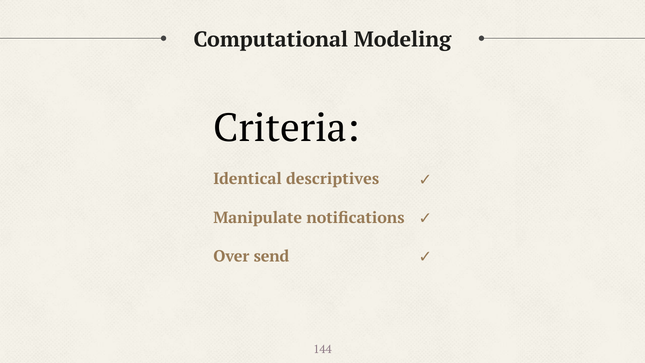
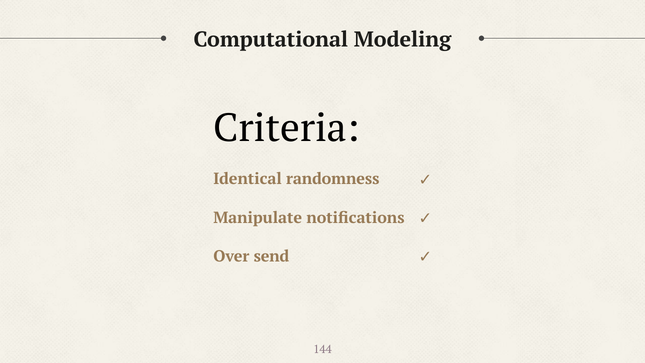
descriptives: descriptives -> randomness (333, 179)
